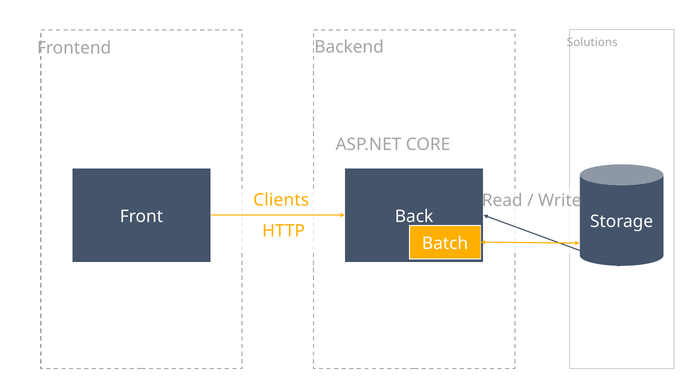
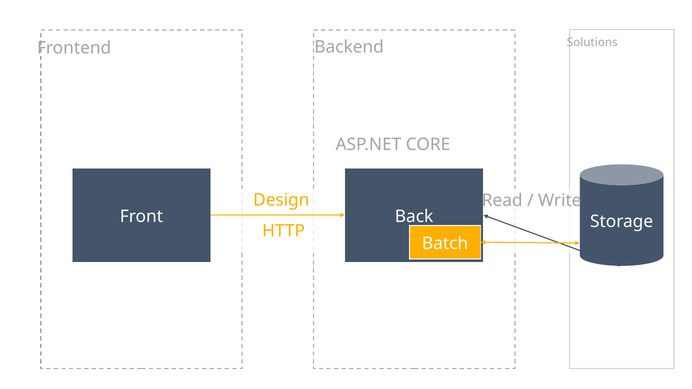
Clients: Clients -> Design (281, 200)
